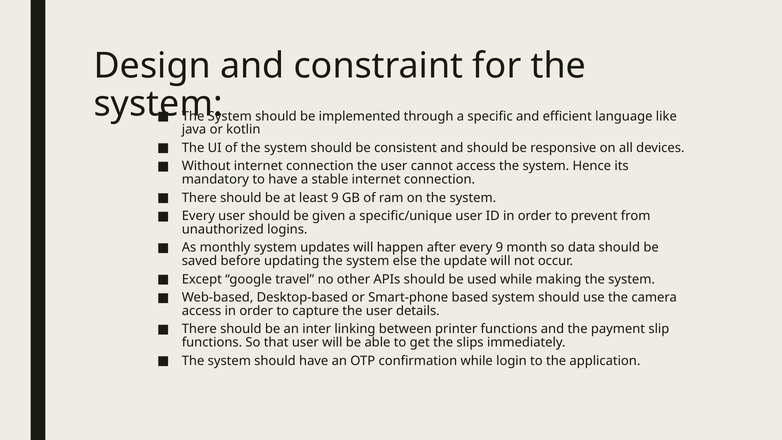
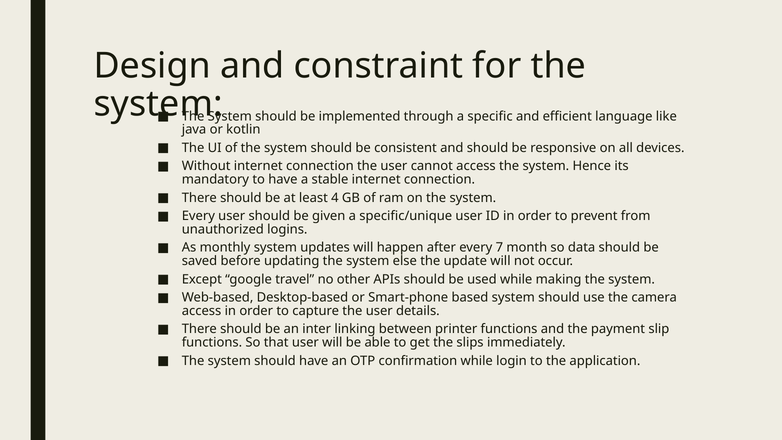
least 9: 9 -> 4 (335, 198)
every 9: 9 -> 7 (499, 248)
